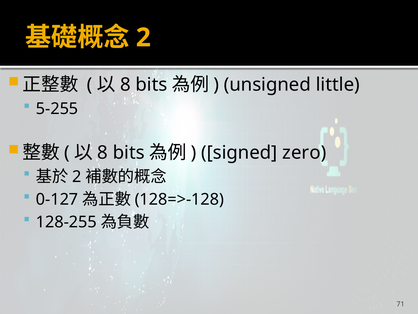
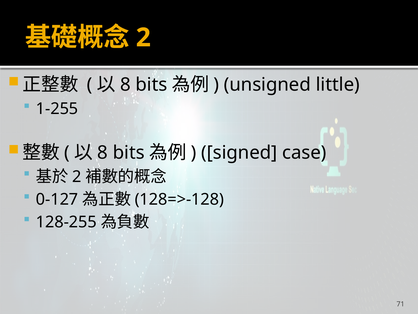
5-255: 5-255 -> 1-255 (57, 108)
zero: zero -> case (304, 152)
